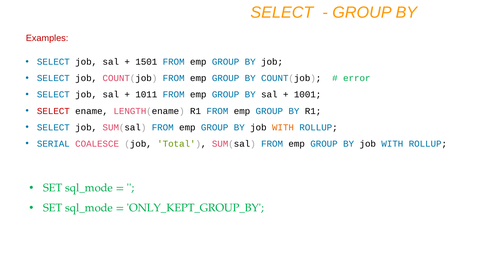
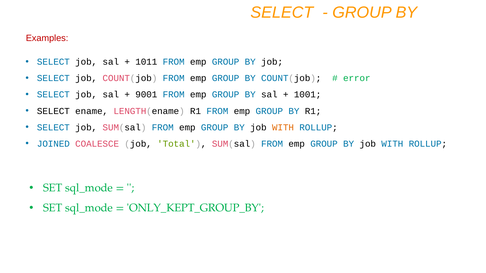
1501: 1501 -> 1011 (146, 62)
1011: 1011 -> 9001 (146, 95)
SELECT colour: red -> black (53, 111)
SERIAL: SERIAL -> JOINED (53, 144)
